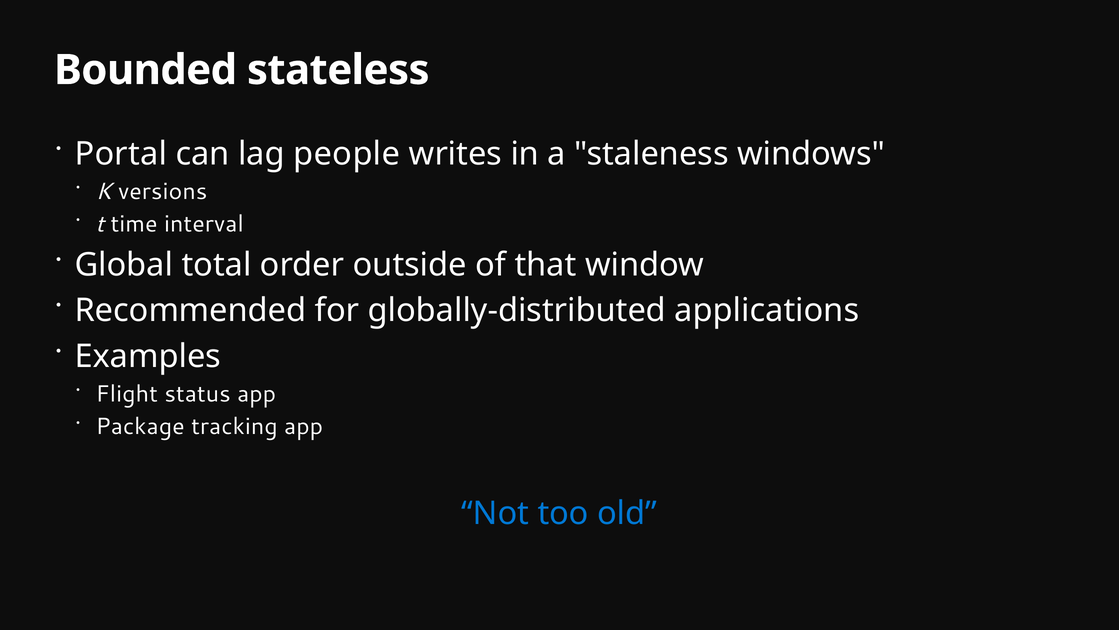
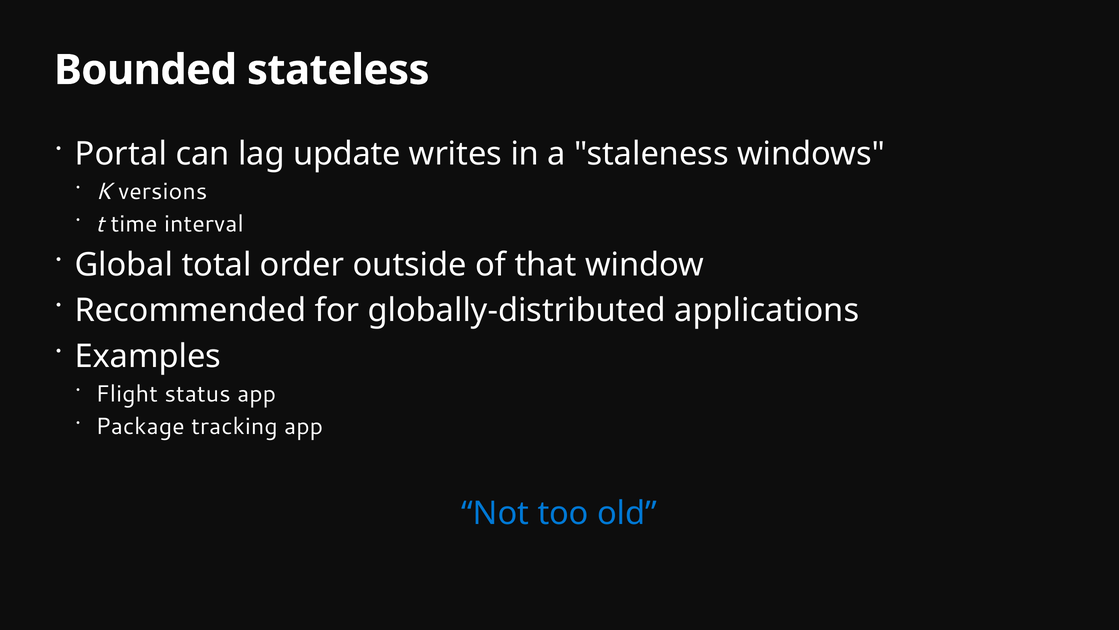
people: people -> update (347, 154)
